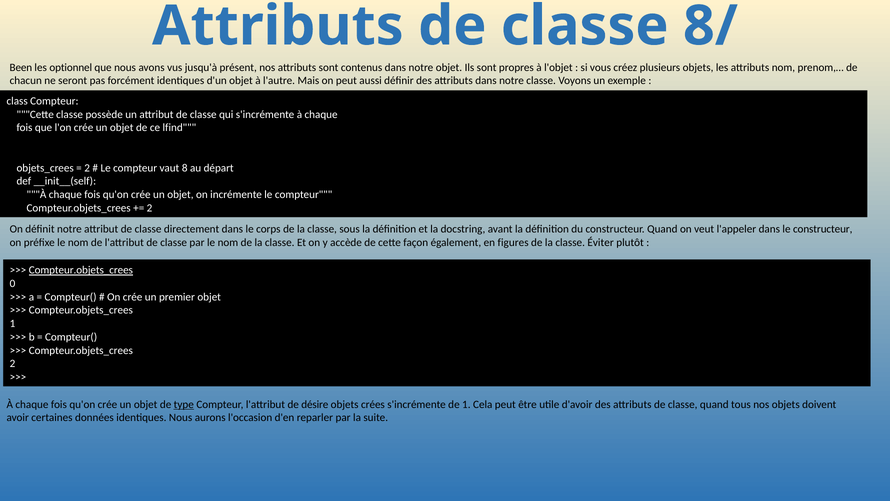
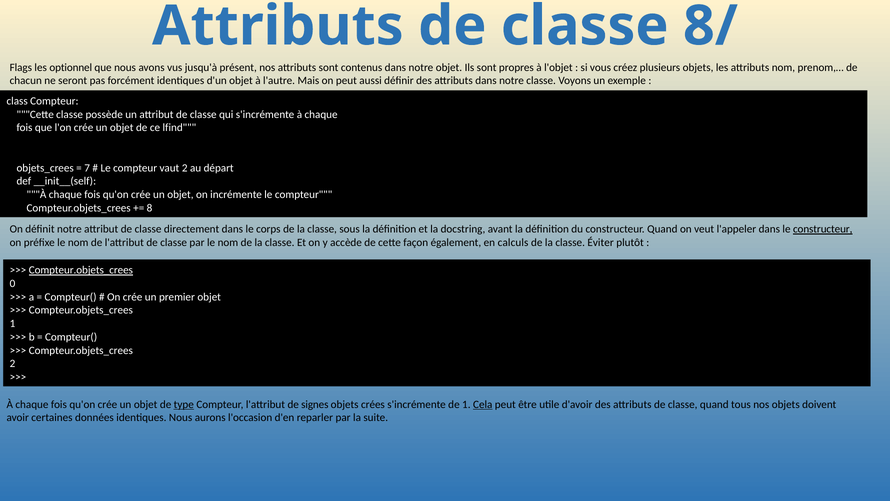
Been: Been -> Flags (21, 67)
2: 2 -> 7 (87, 168)
vaut 8: 8 -> 2 (185, 168)
2: 2 -> 8 (150, 208)
constructeur underline: none -> present (823, 229)
figures: figures -> calculs (513, 242)
désire: désire -> signes (315, 404)
Cela underline: none -> present (483, 404)
